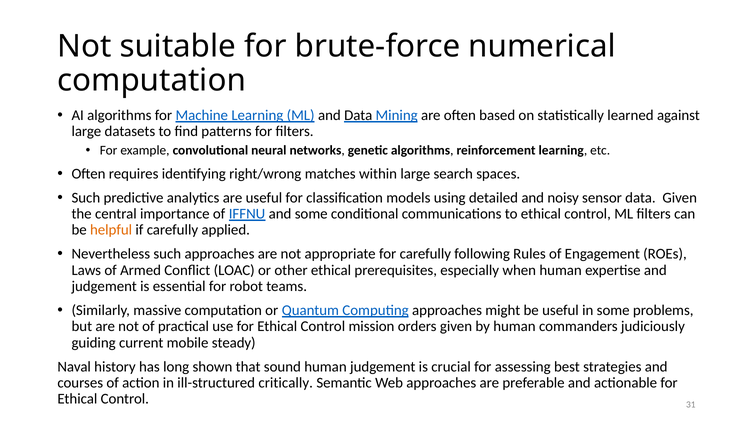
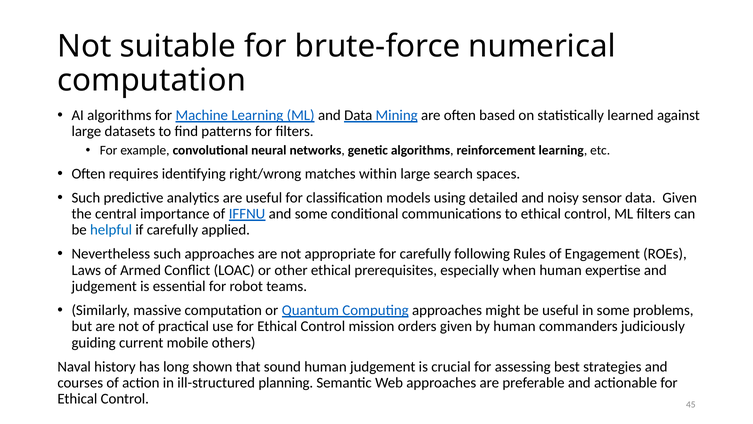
helpful colour: orange -> blue (111, 230)
steady: steady -> others (234, 342)
critically: critically -> planning (286, 382)
31: 31 -> 45 (691, 404)
